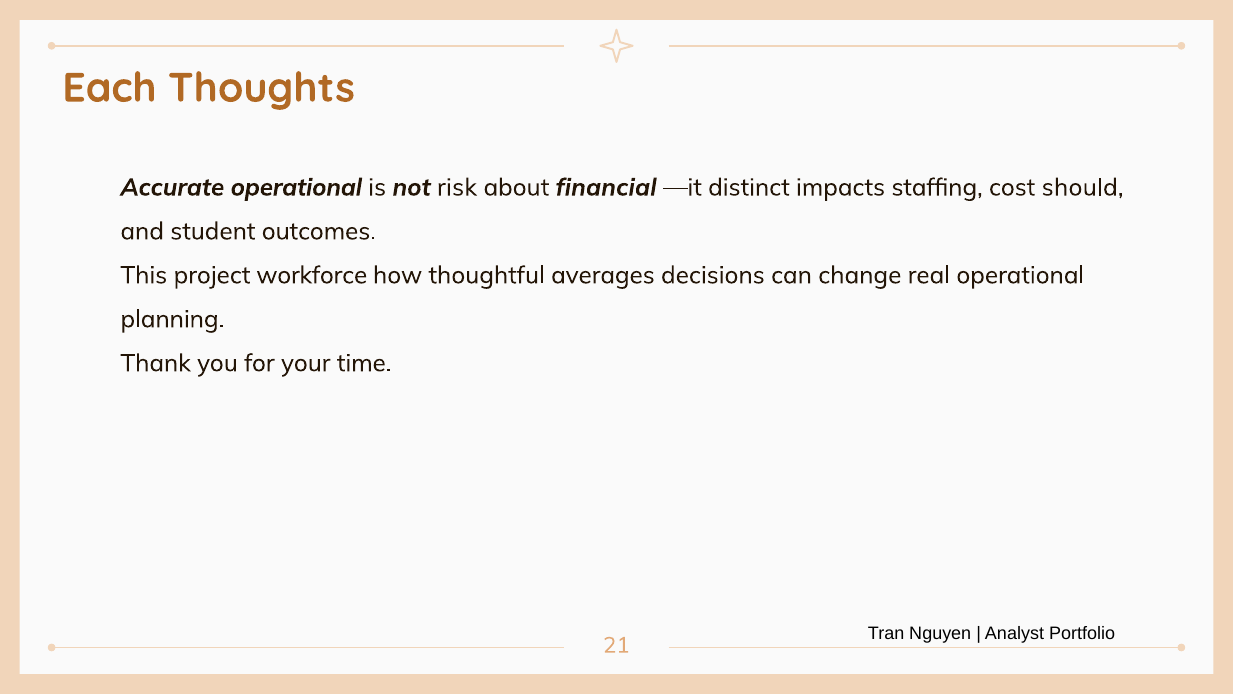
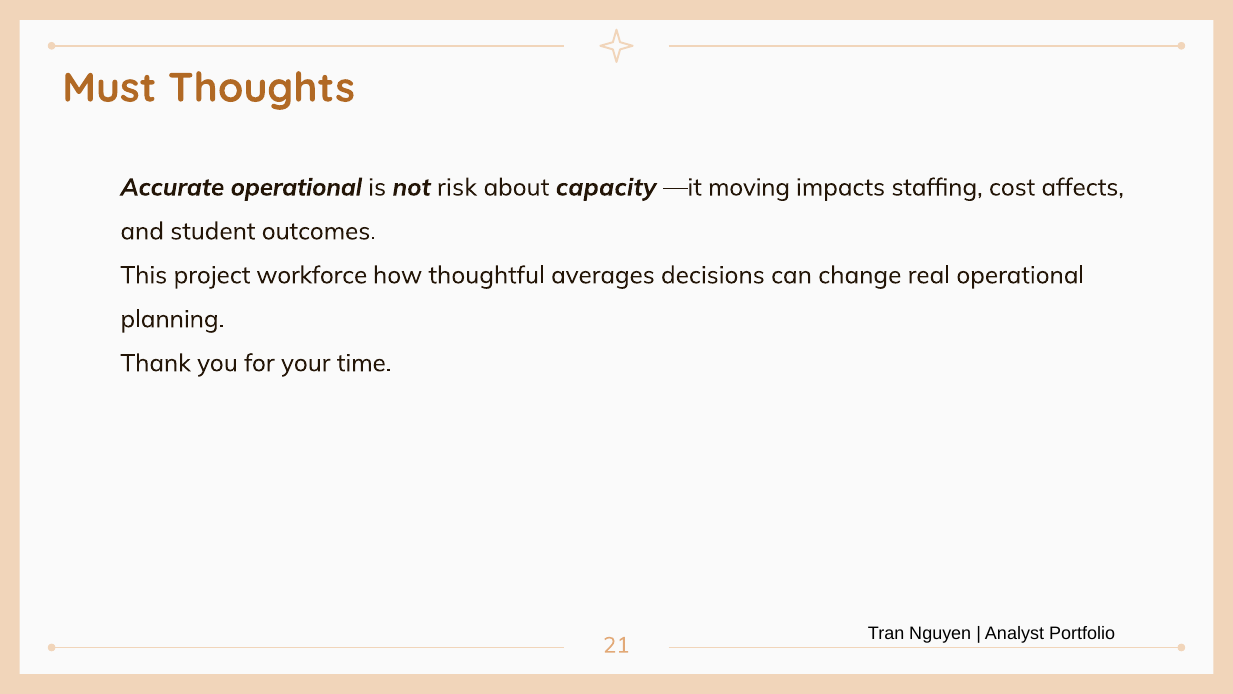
Each: Each -> Must (109, 88)
financial: financial -> capacity (606, 187)
distinct: distinct -> moving (749, 187)
should: should -> affects (1083, 187)
